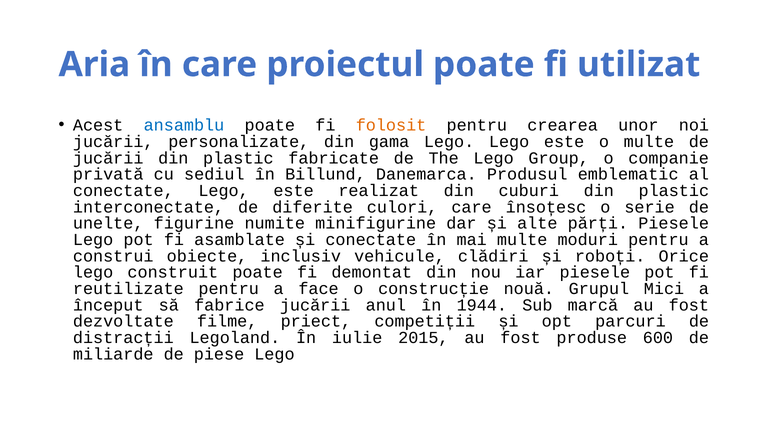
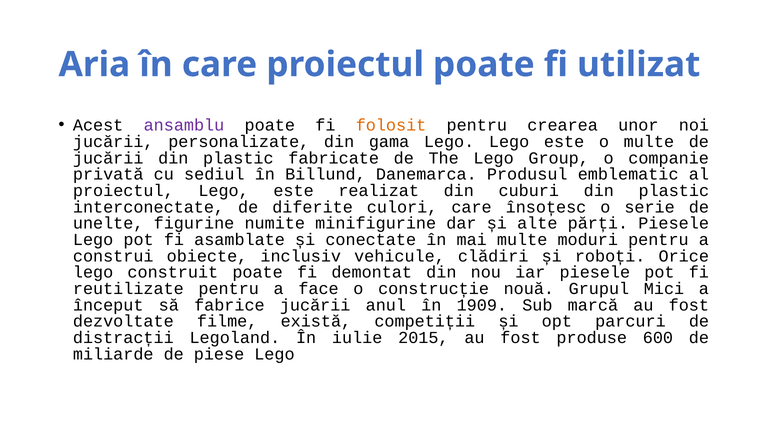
ansamblu colour: blue -> purple (184, 125)
conectate: conectate -> proiectul (123, 191)
1944: 1944 -> 1909 (482, 305)
priect: priect -> există (316, 321)
